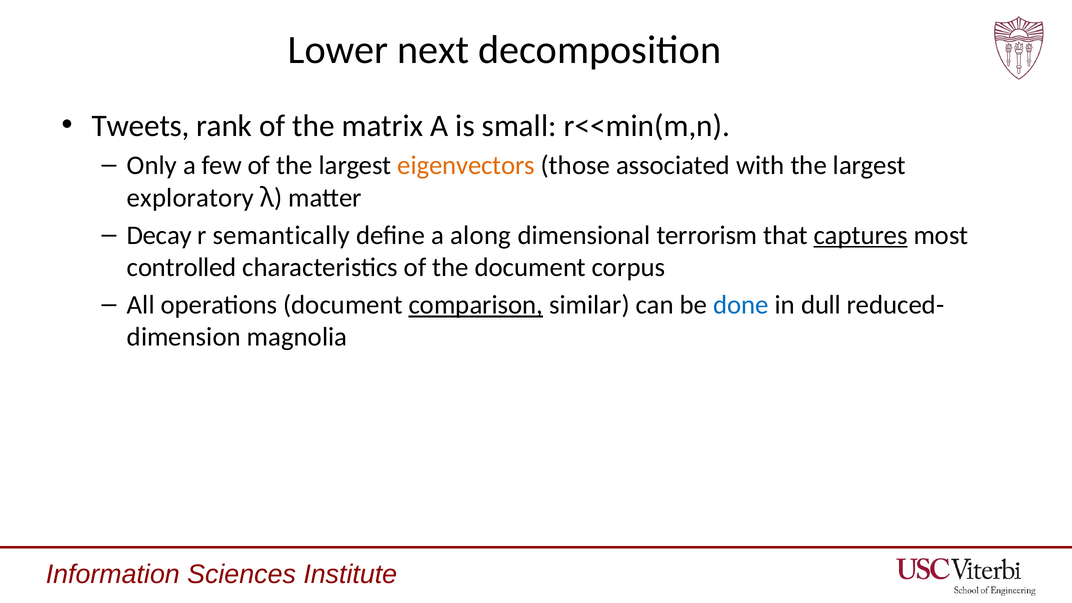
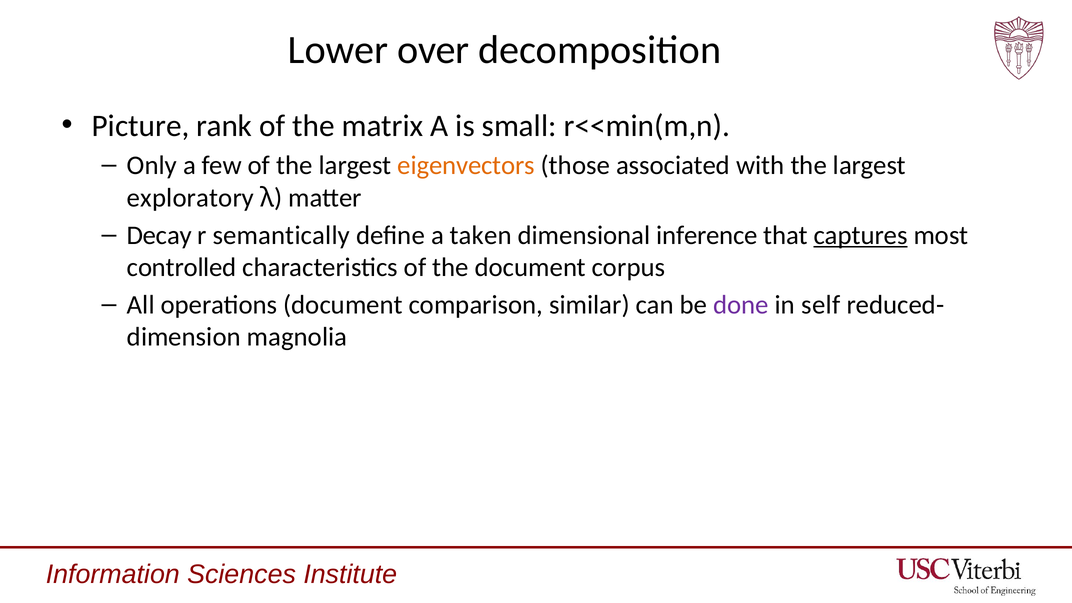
next: next -> over (433, 50)
Tweets: Tweets -> Picture (141, 126)
along: along -> taken (481, 235)
terrorism: terrorism -> inference (707, 235)
comparison underline: present -> none (476, 305)
done colour: blue -> purple (741, 305)
dull: dull -> self (821, 305)
